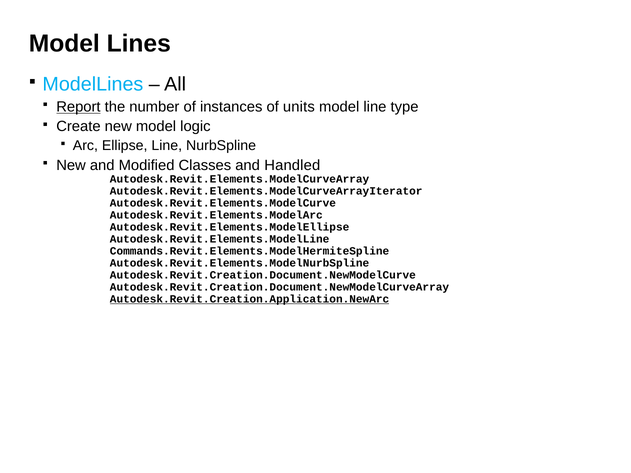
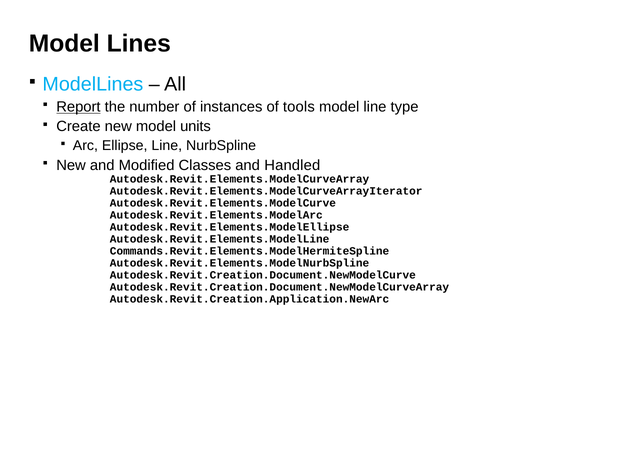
units: units -> tools (299, 107)
logic: logic -> units (195, 127)
Autodesk.Revit.Creation.Application.NewArc underline: present -> none (250, 299)
